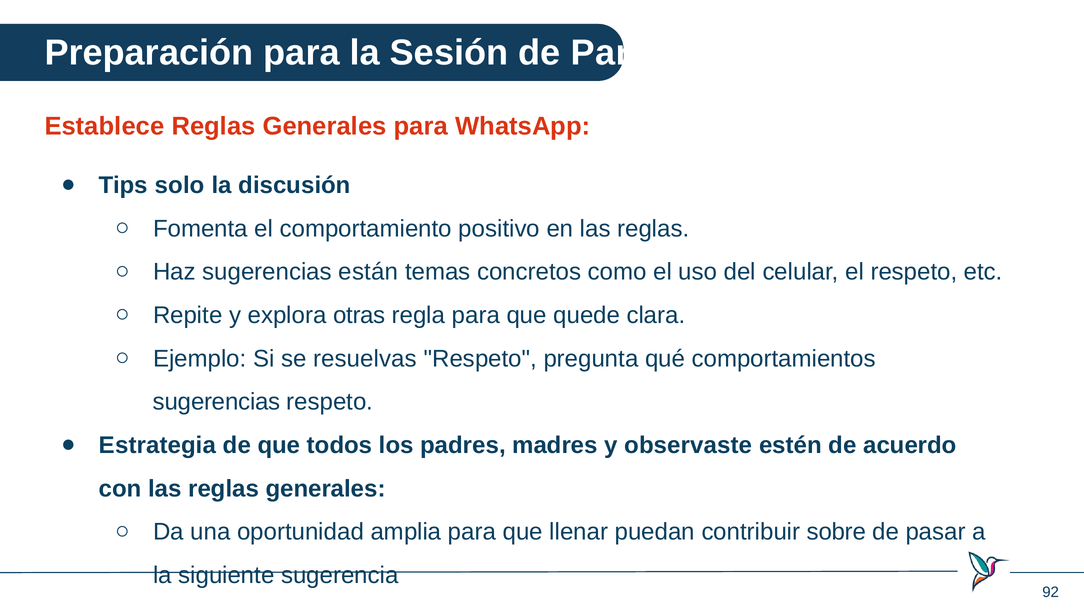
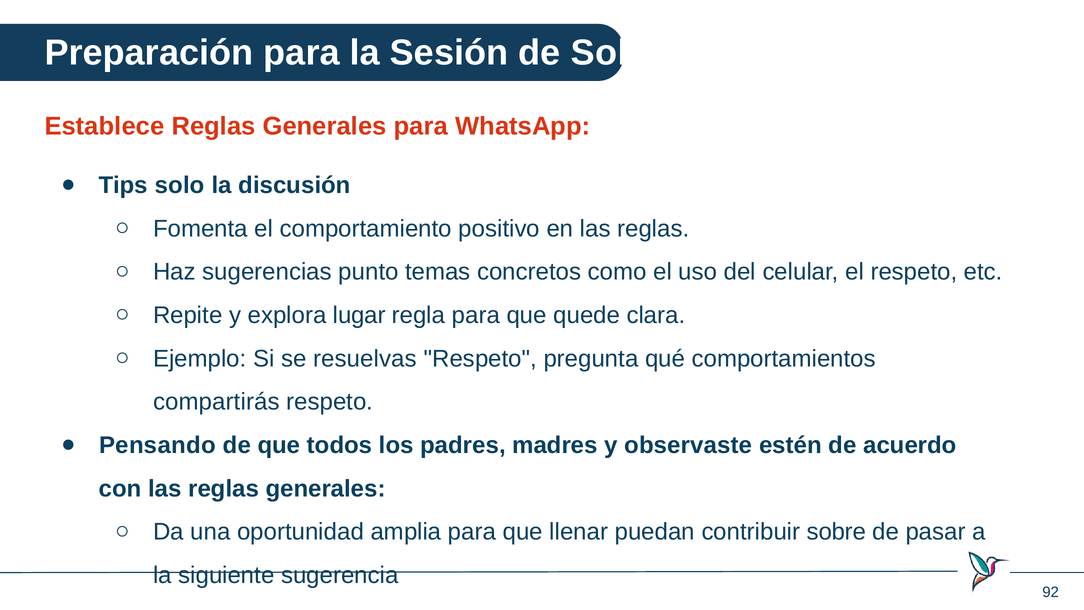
de Para: Para -> Solo (610, 53)
están: están -> punto (368, 272)
otras: otras -> lugar (359, 315)
sugerencias: sugerencias -> compartirás (216, 402)
Estrategia: Estrategia -> Pensando (157, 445)
